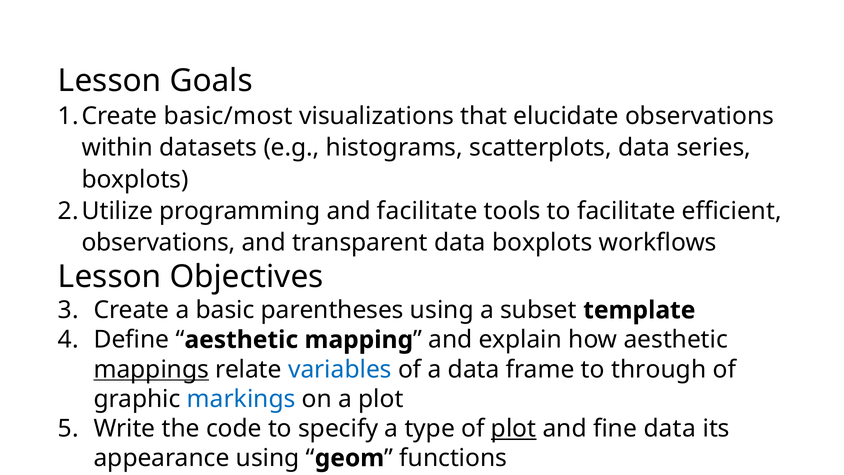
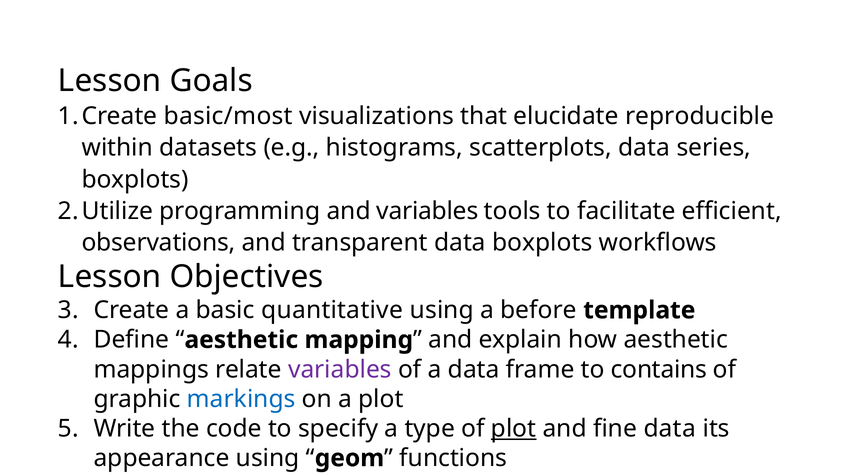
elucidate observations: observations -> reproducible (700, 116)
and facilitate: facilitate -> variables (427, 211)
parentheses: parentheses -> quantitative (332, 310)
subset: subset -> before (538, 310)
mappings underline: present -> none (151, 369)
variables colour: blue -> purple (340, 369)
through: through -> contains (659, 369)
